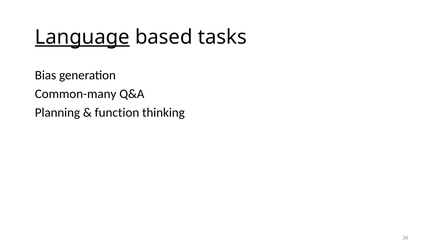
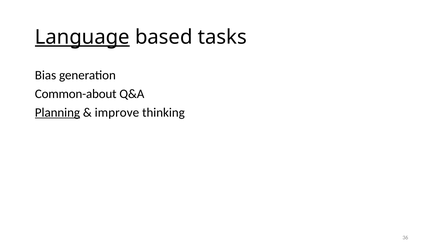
Common-many: Common-many -> Common-about (76, 94)
Planning underline: none -> present (57, 113)
function: function -> improve (117, 113)
